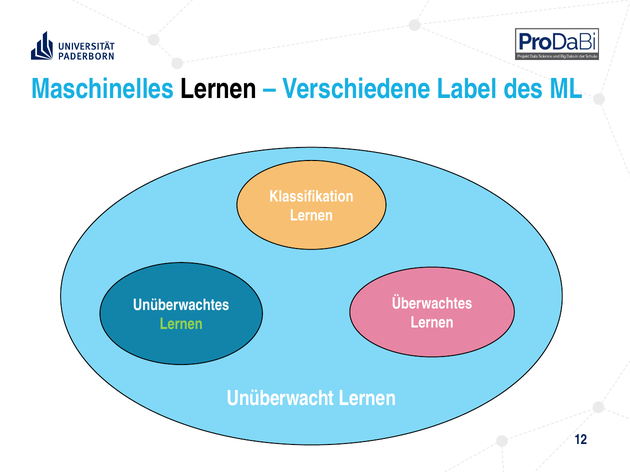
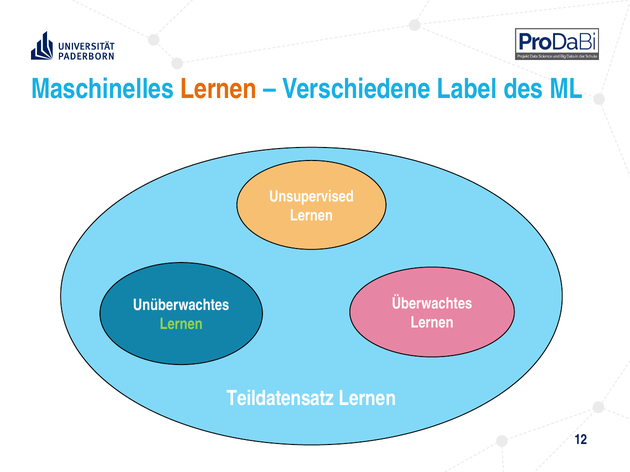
Lernen colour: black -> orange (218, 89)
Klassifikation: Klassifikation -> Unsupervised (311, 197)
Unüberwacht: Unüberwacht -> Teildatensatz (280, 399)
